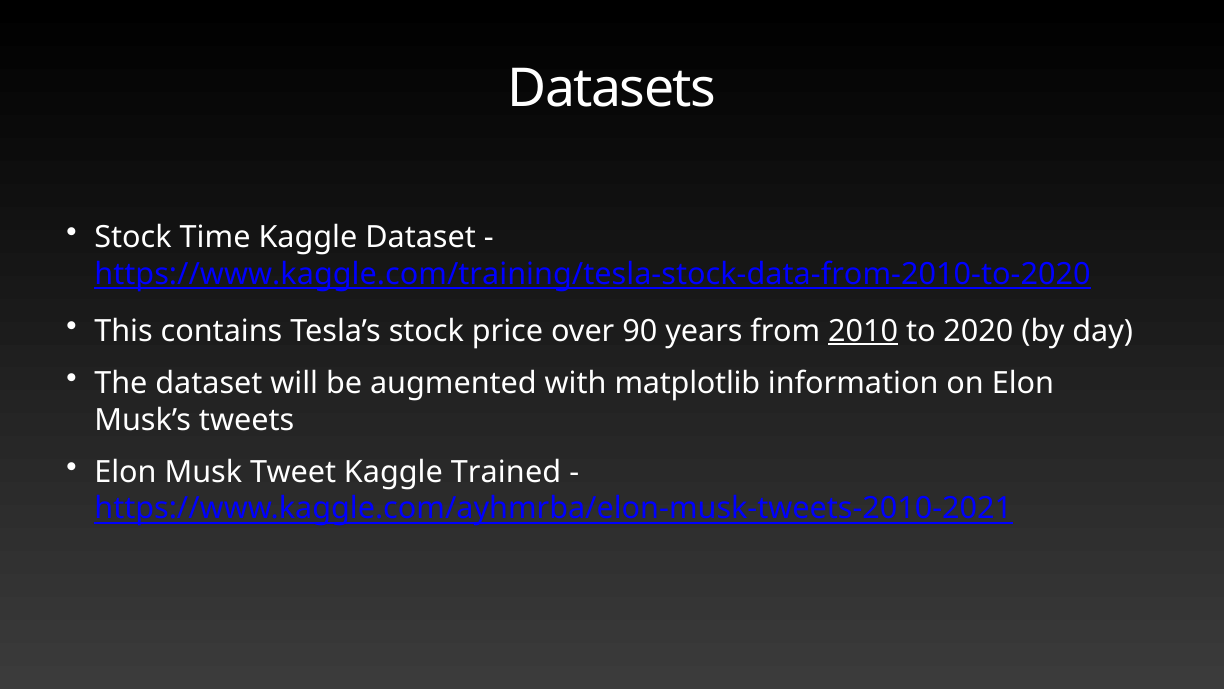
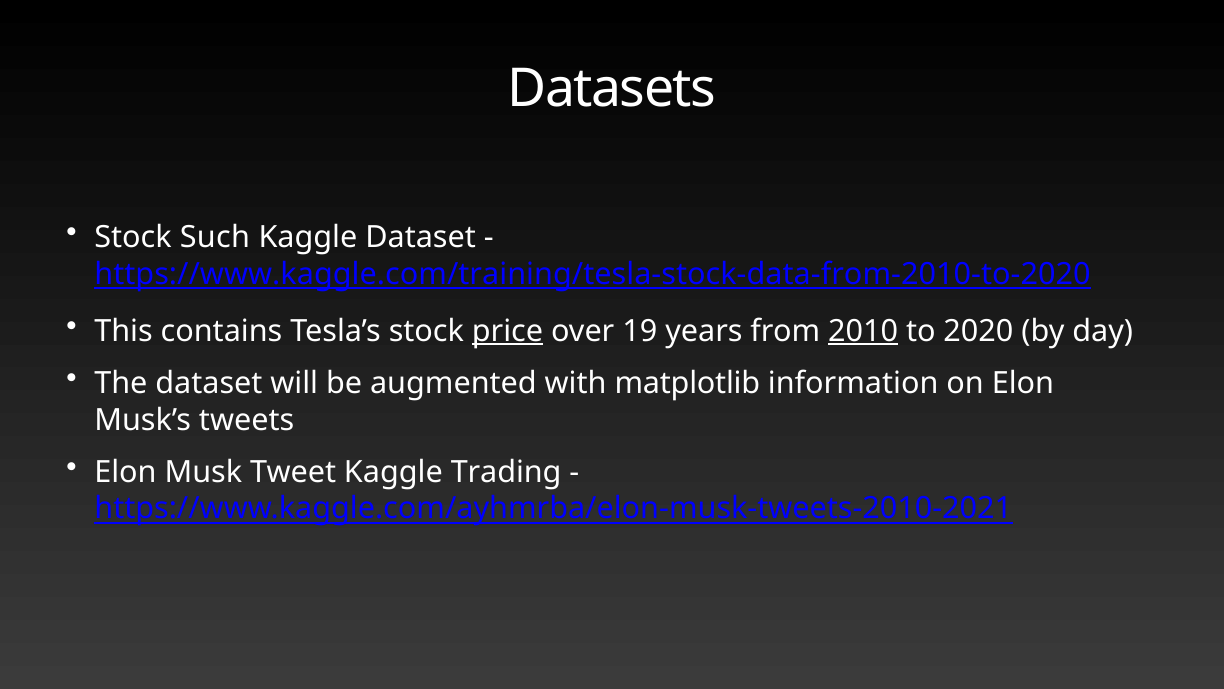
Time: Time -> Such (215, 237)
price underline: none -> present (508, 331)
90: 90 -> 19 (640, 331)
Trained: Trained -> Trading (506, 472)
